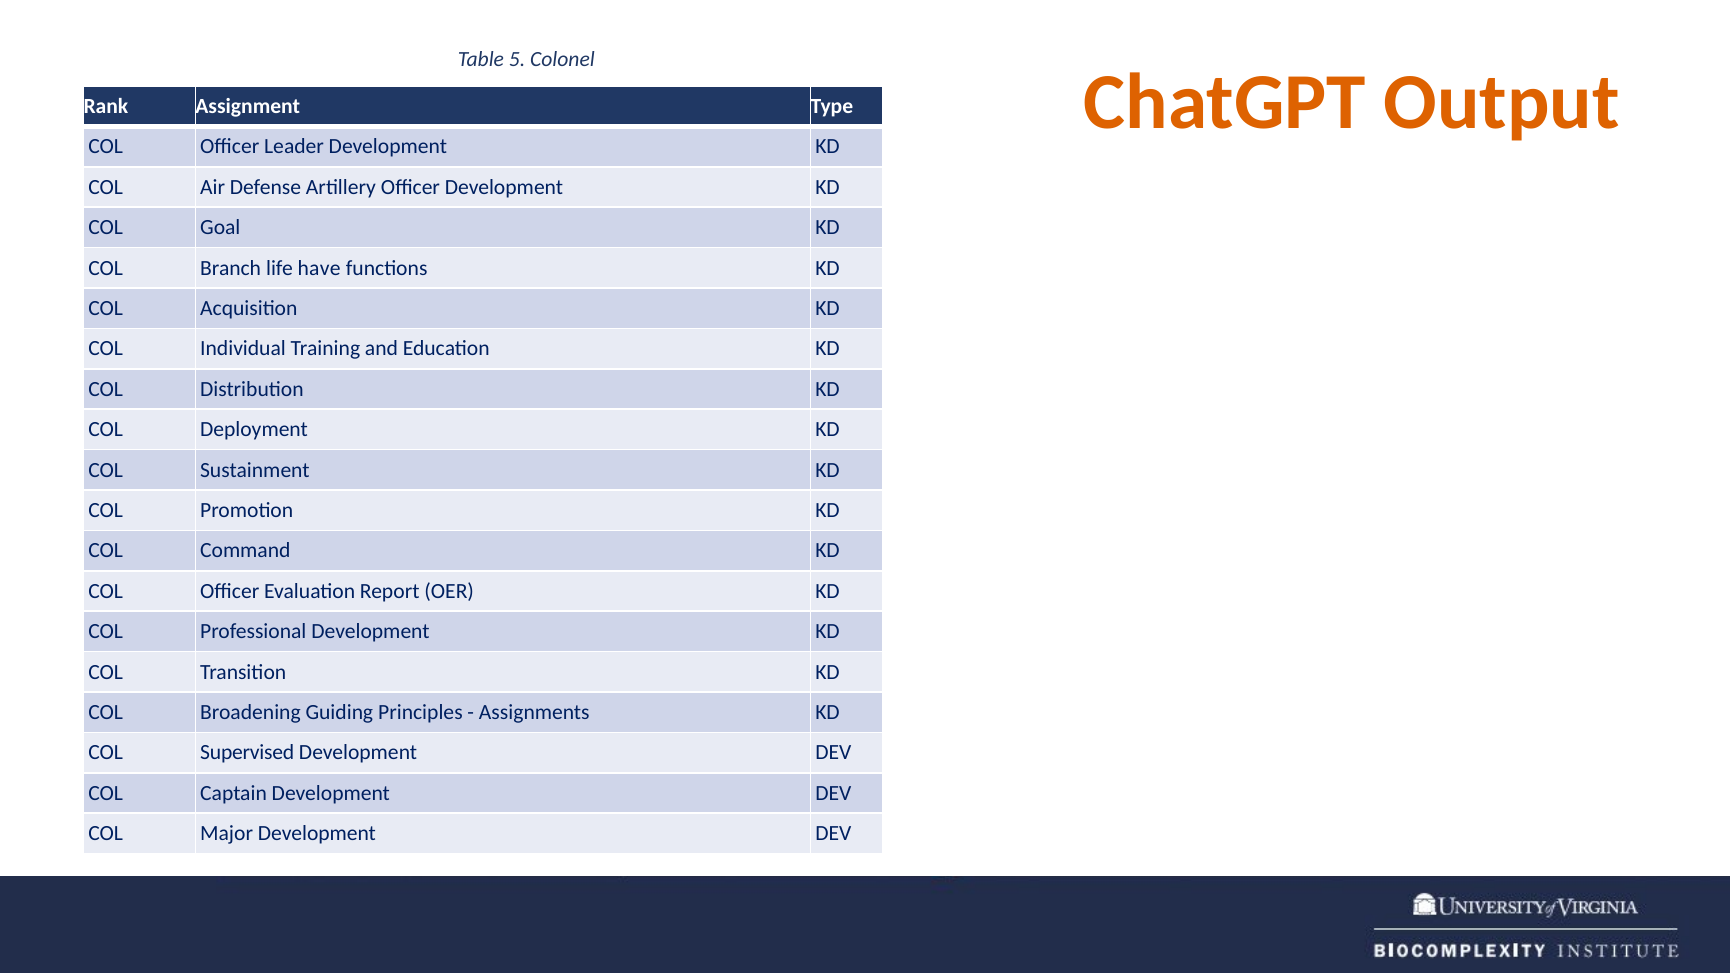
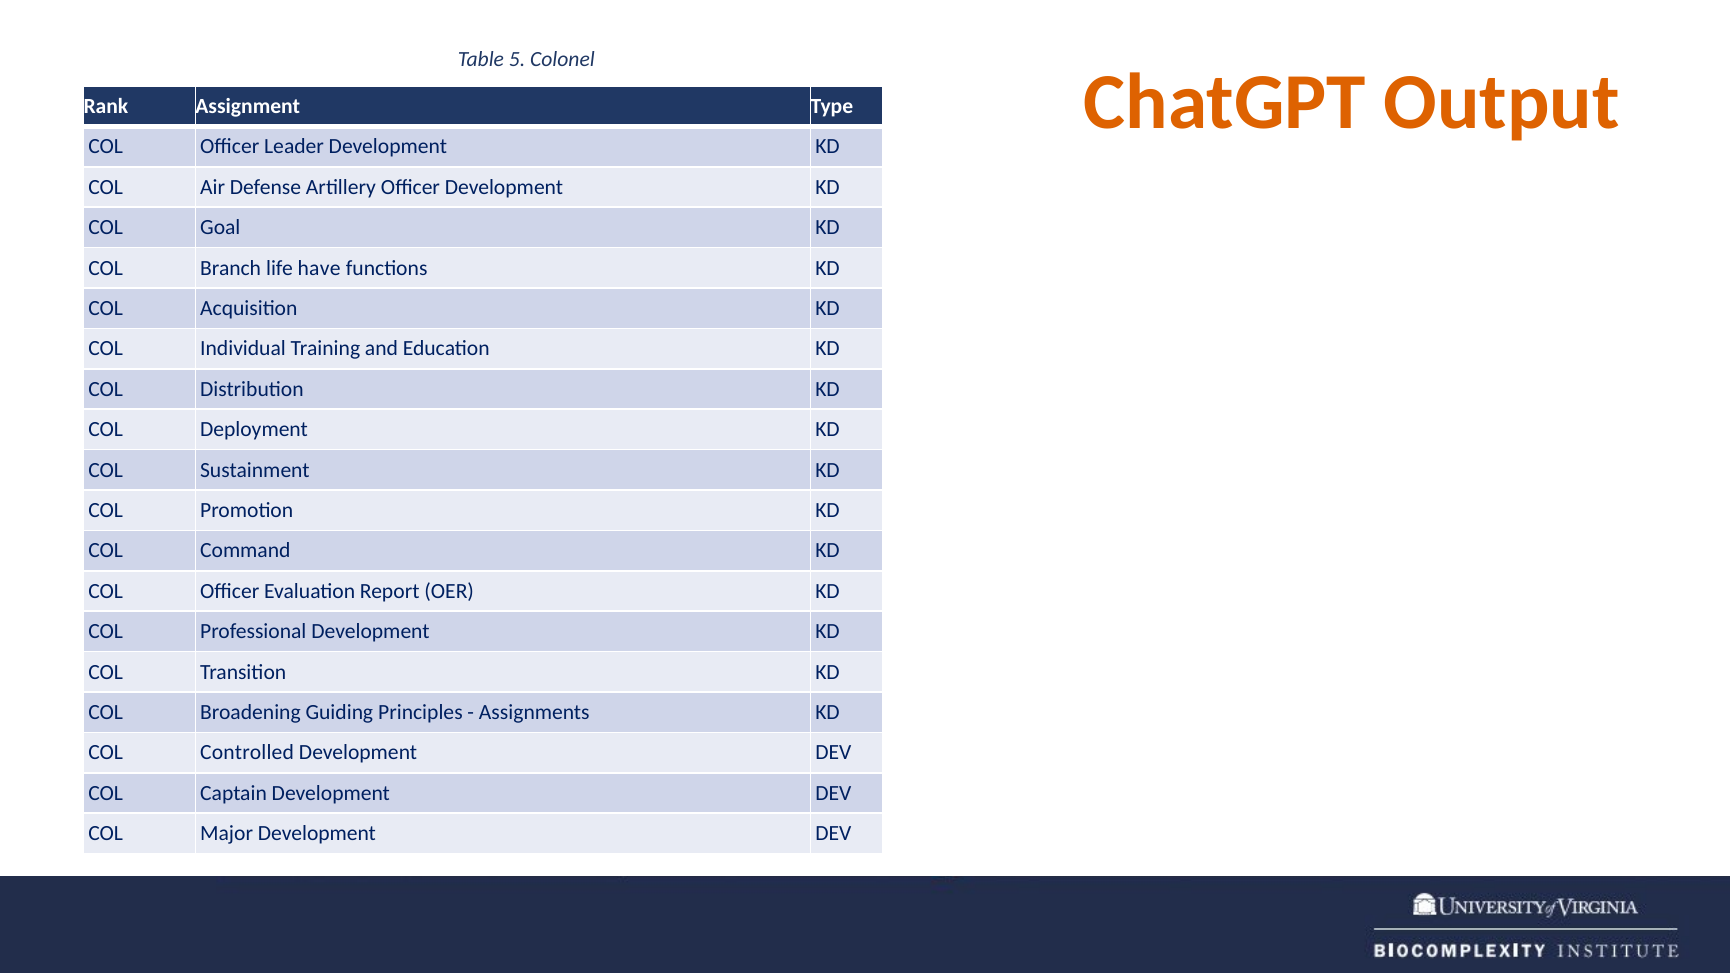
Supervised: Supervised -> Controlled (247, 753)
